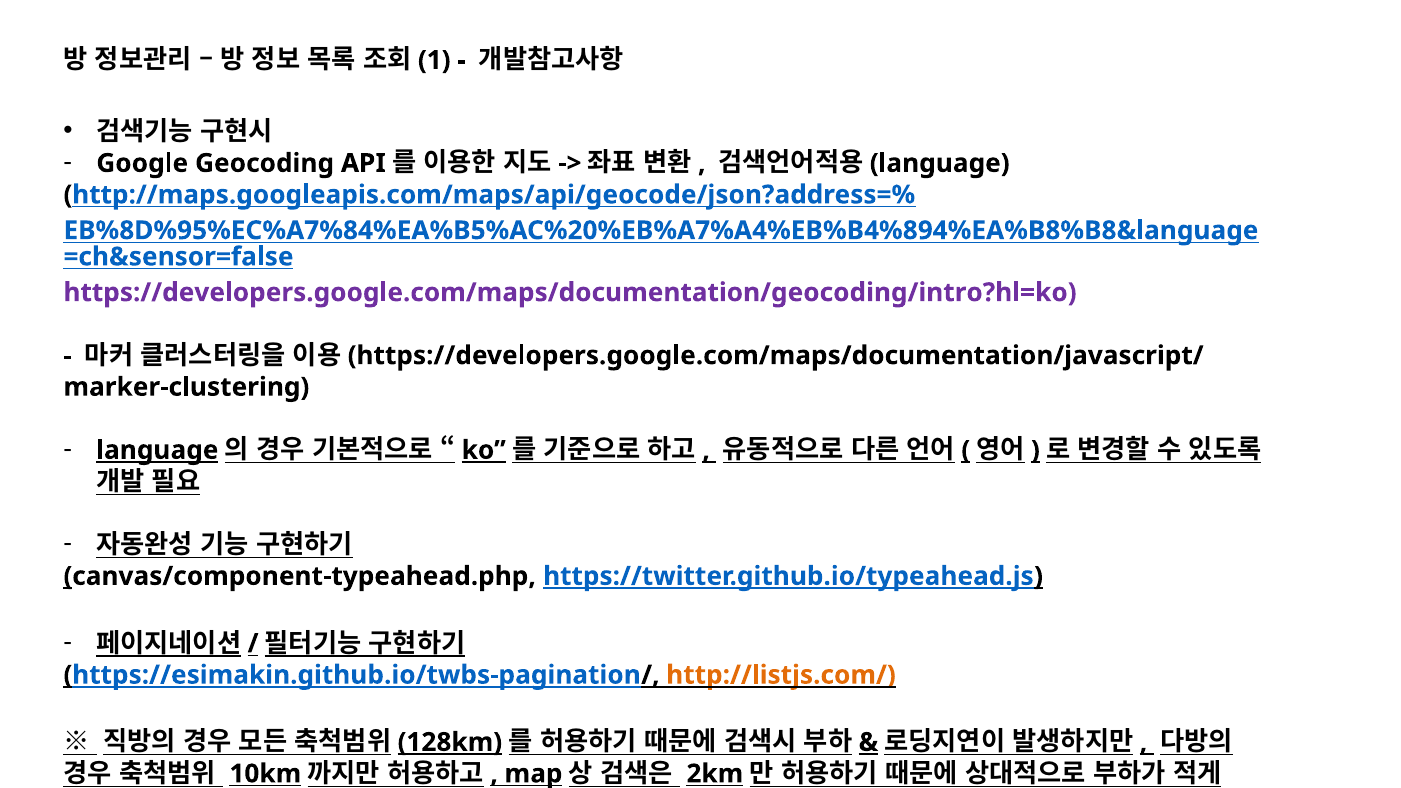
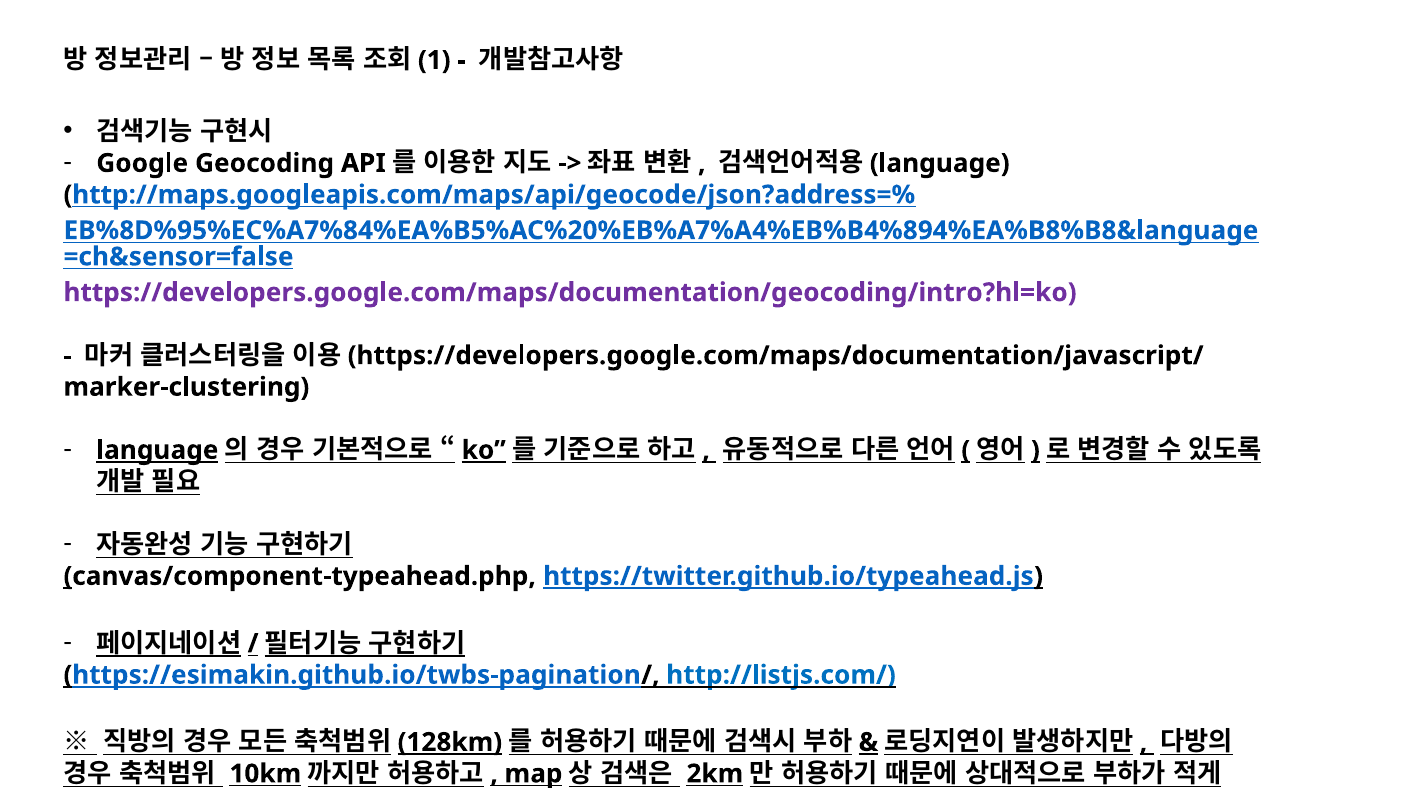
http://listjs.com/ colour: orange -> blue (781, 675)
